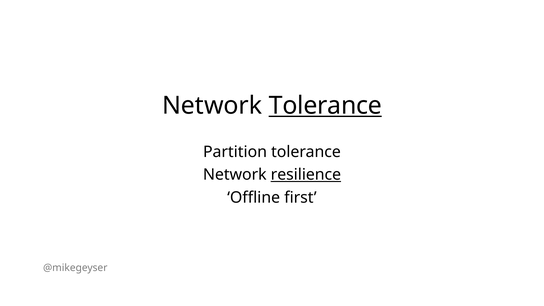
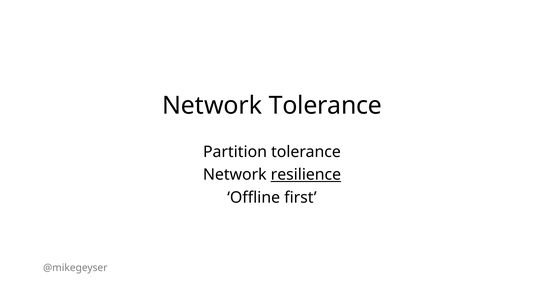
Tolerance underline: present -> none (325, 106)
